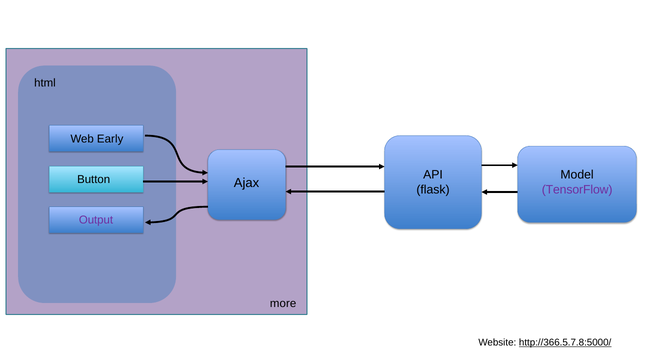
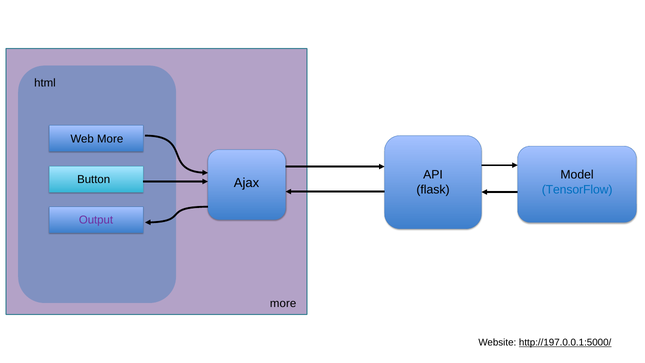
Web Early: Early -> More (110, 139)
TensorFlow colour: purple -> blue (577, 189)
http://366.5.7.8:5000/: http://366.5.7.8:5000/ -> http://197.0.0.1:5000/ (565, 342)
